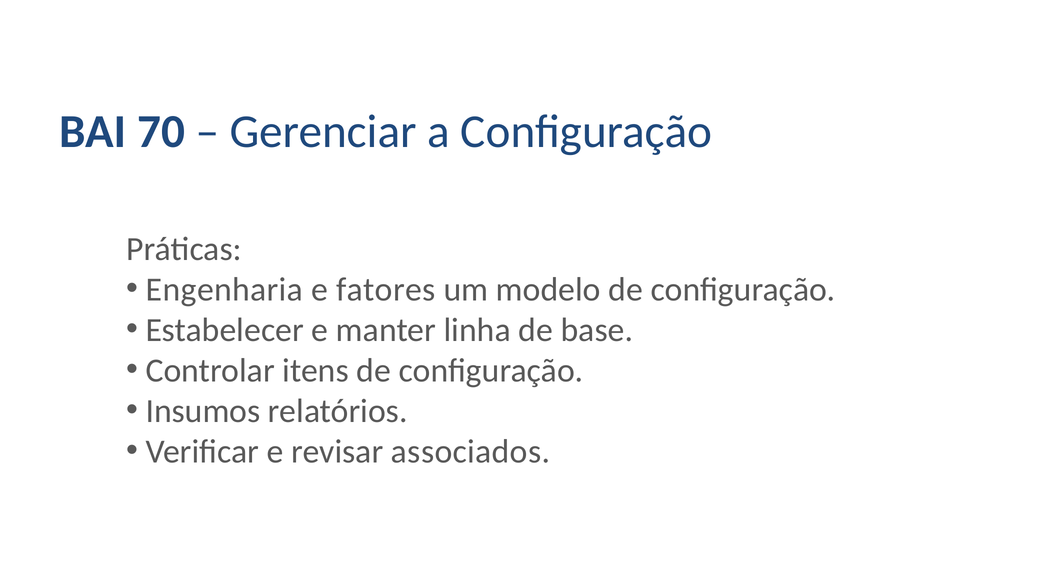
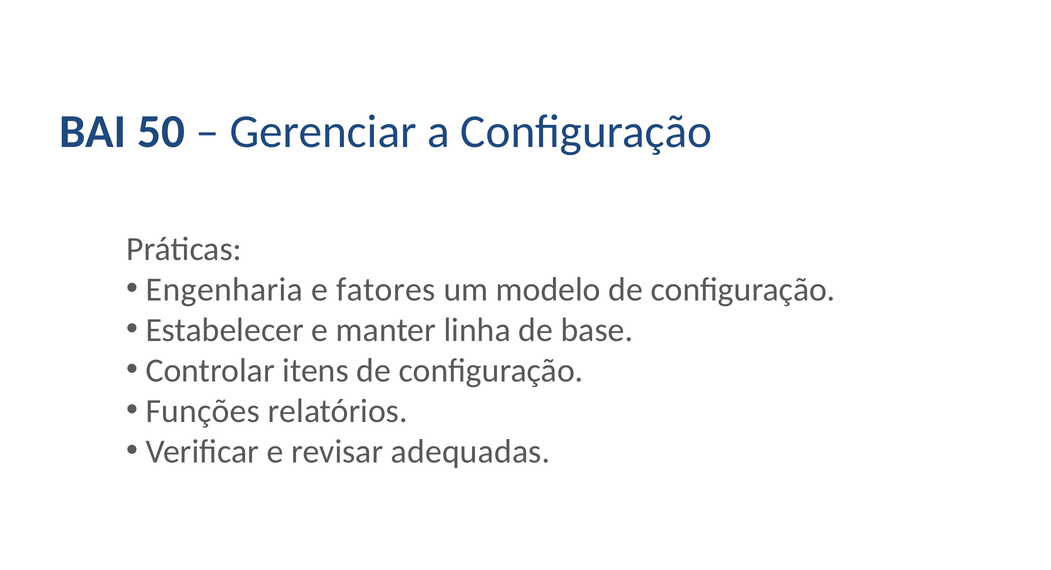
70: 70 -> 50 (161, 131)
Insumos: Insumos -> Funções (203, 411)
associados: associados -> adequadas (471, 451)
